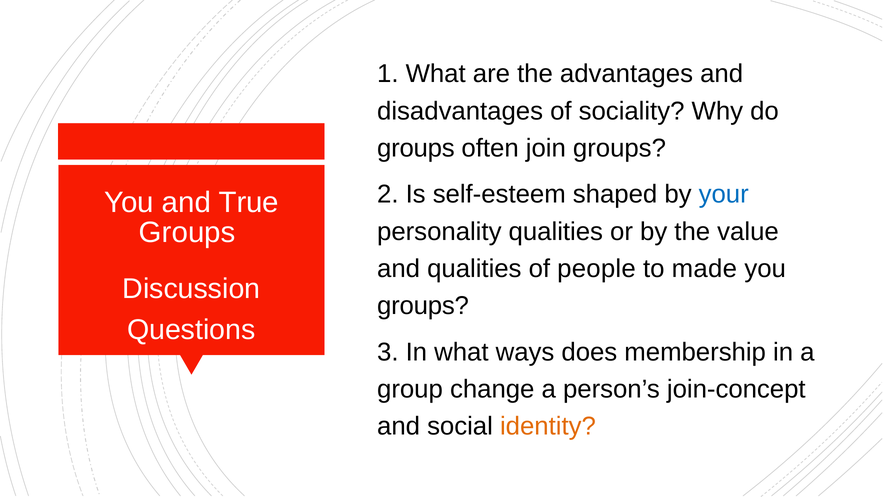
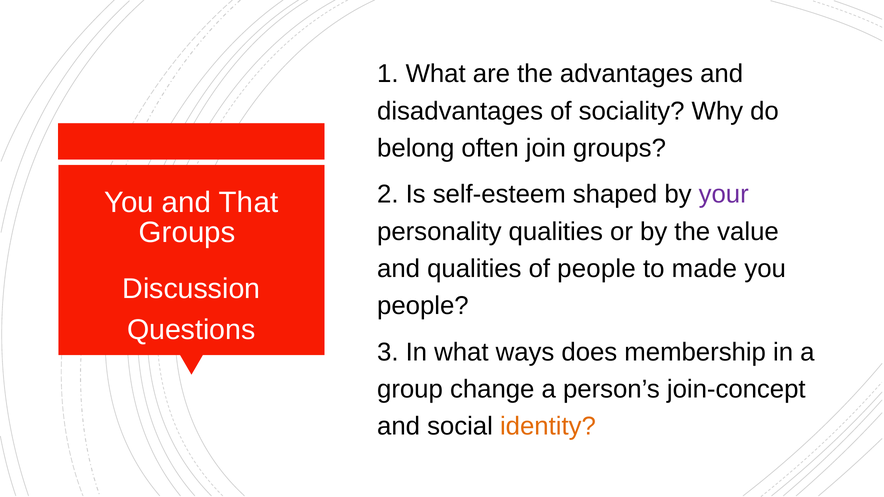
groups: groups -> belong (416, 148)
your colour: blue -> purple (724, 195)
True: True -> That (249, 203)
groups: groups -> people (423, 306)
